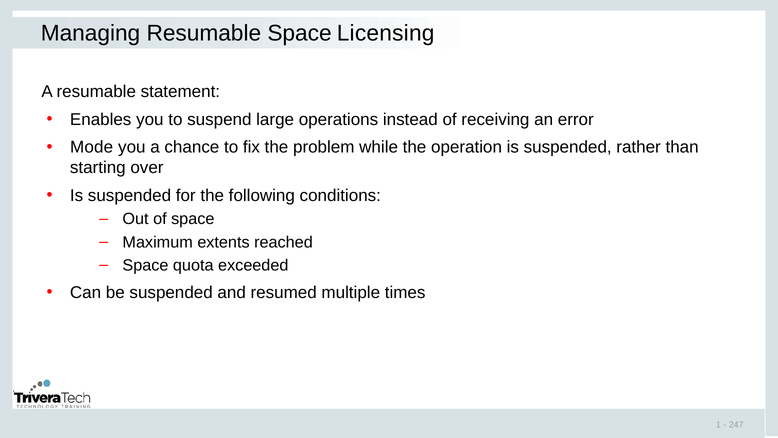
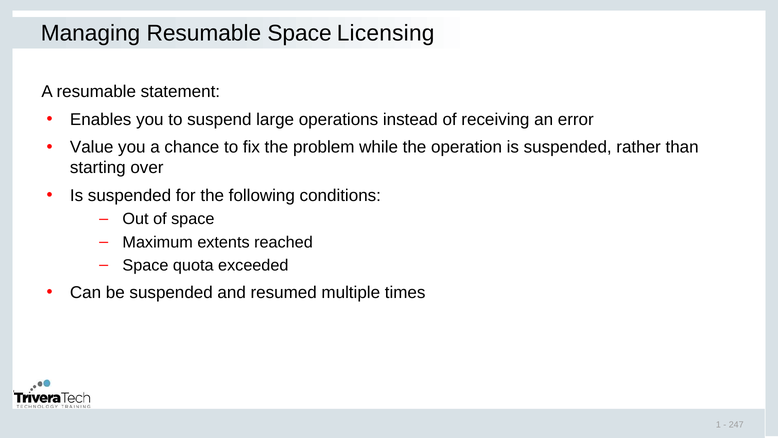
Mode: Mode -> Value (92, 147)
